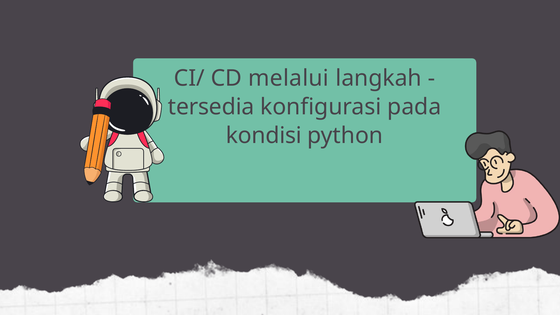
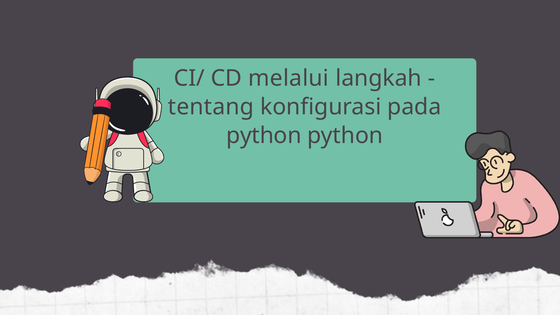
tersedia: tersedia -> tentang (211, 107)
kondisi: kondisi -> python (264, 136)
